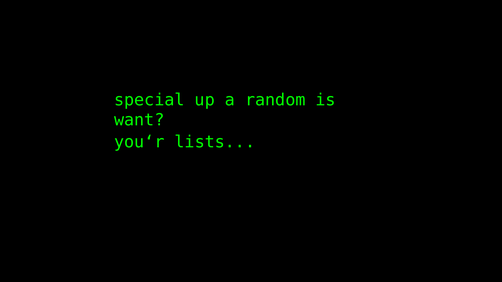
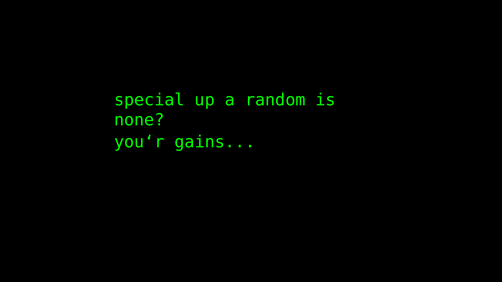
want: want -> none (139, 120)
lists: lists -> gains (215, 142)
